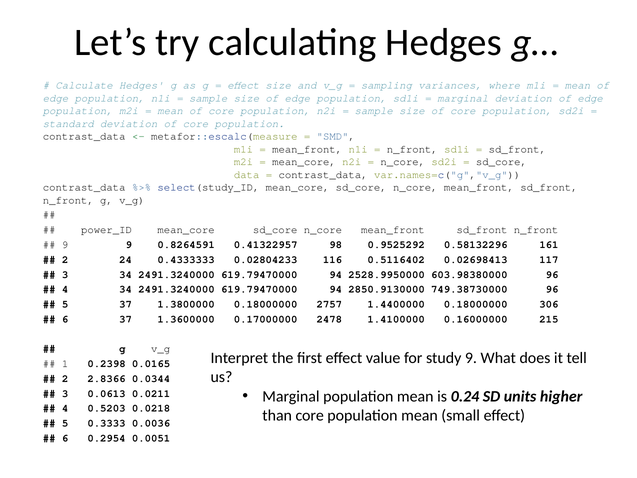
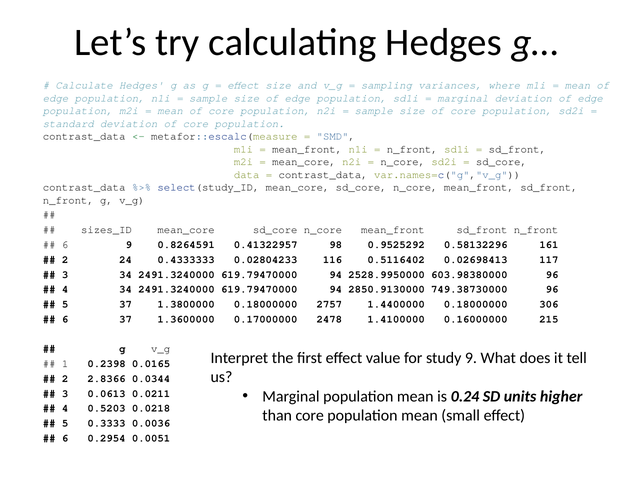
power_ID: power_ID -> sizes_ID (106, 230)
9: 9 -> 6 (65, 245)
